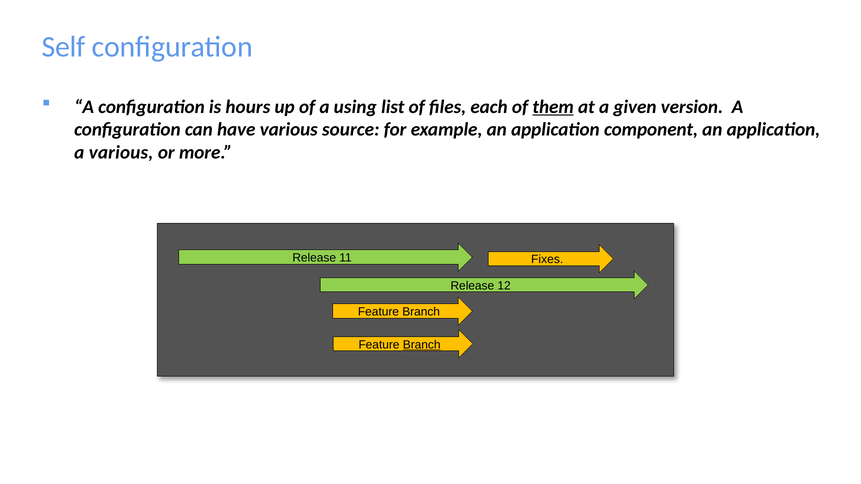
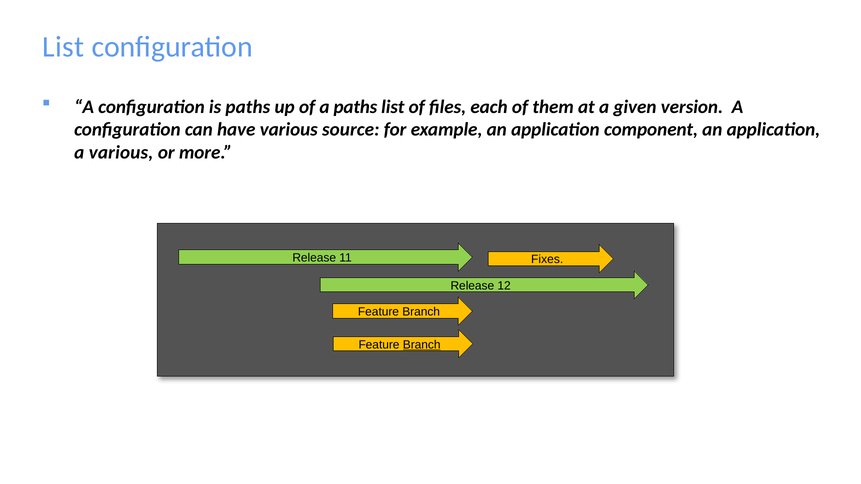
Self: Self -> List (63, 47)
is hours: hours -> paths (248, 107)
a using: using -> paths (355, 107)
them underline: present -> none (553, 107)
